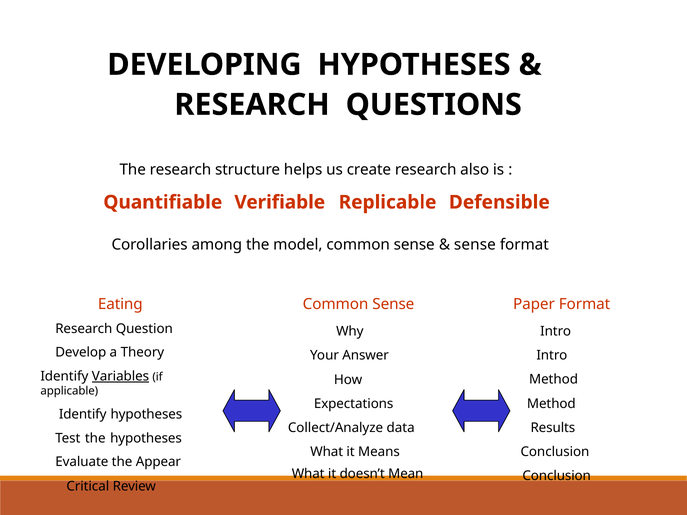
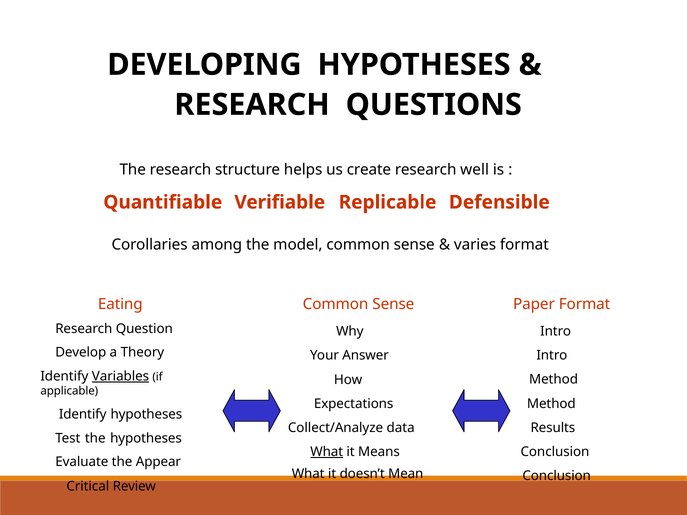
also: also -> well (475, 170)
sense: sense -> varies (475, 244)
What underline: none -> present (327, 451)
